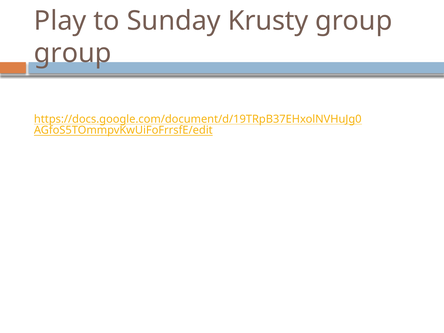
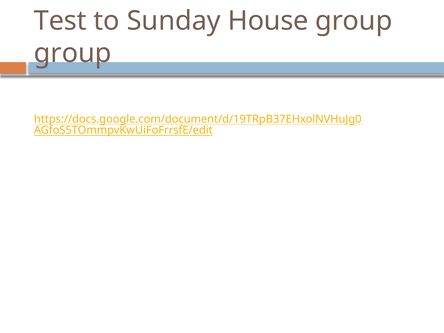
Play: Play -> Test (60, 21)
Krusty: Krusty -> House (268, 21)
